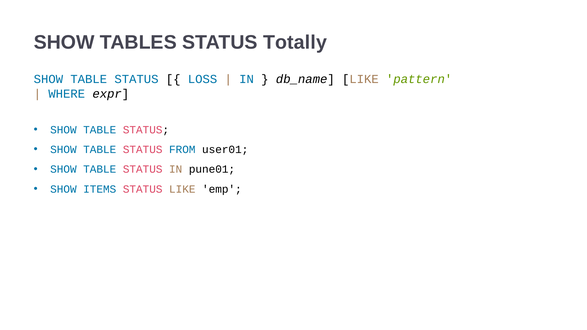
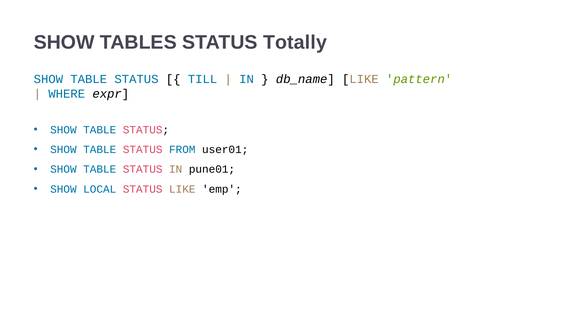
LOSS: LOSS -> TILL (203, 79)
ITEMS: ITEMS -> LOCAL (100, 189)
